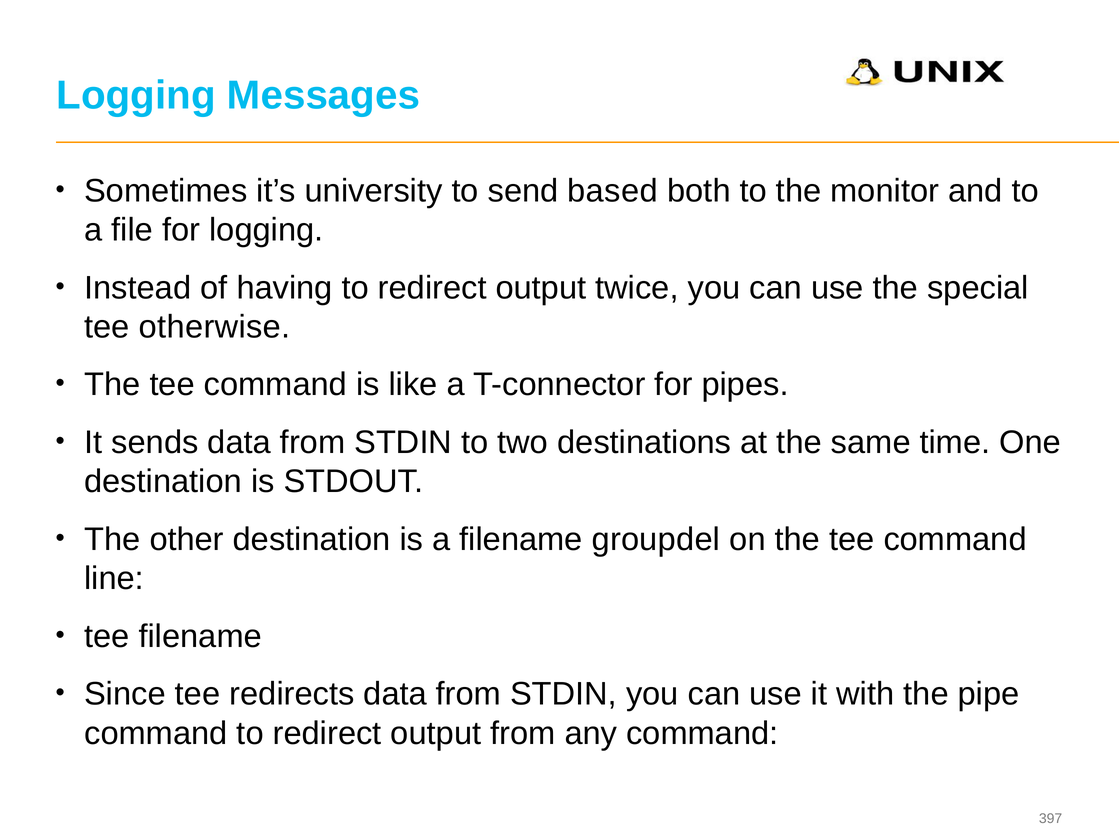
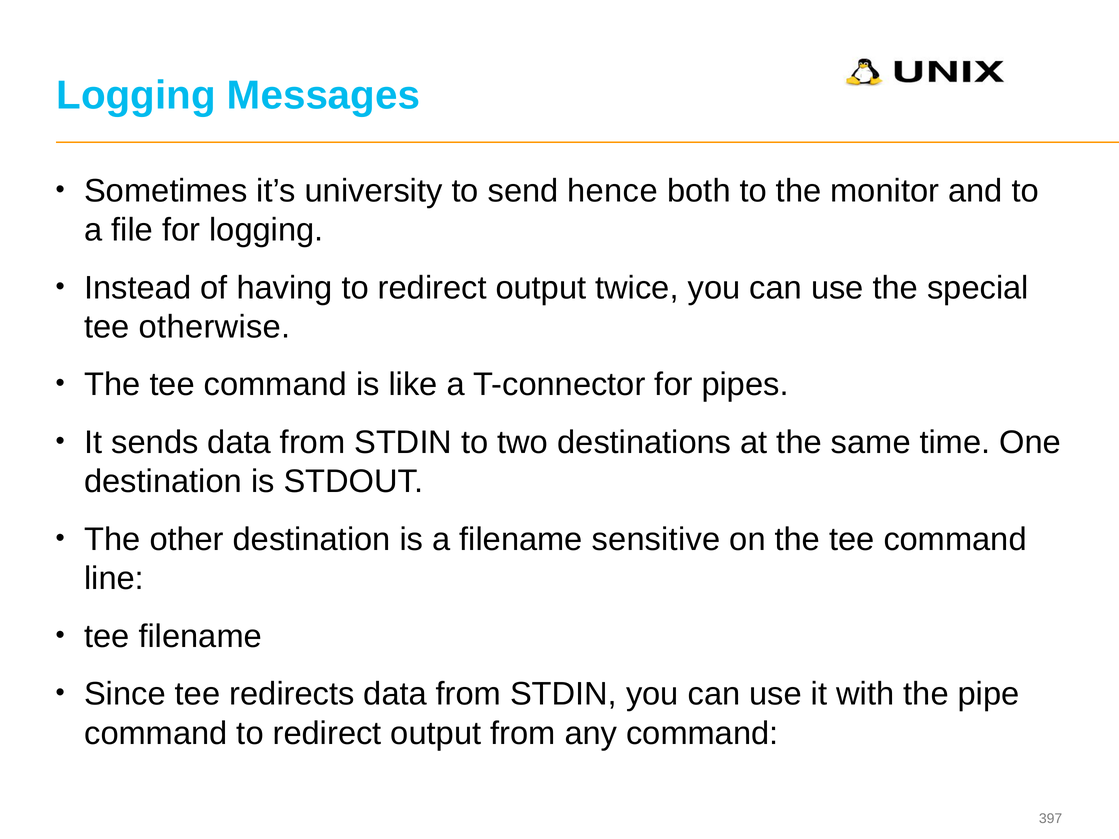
based: based -> hence (613, 191)
groupdel: groupdel -> sensitive (656, 540)
